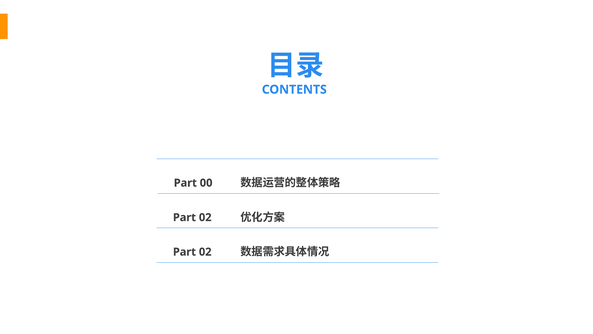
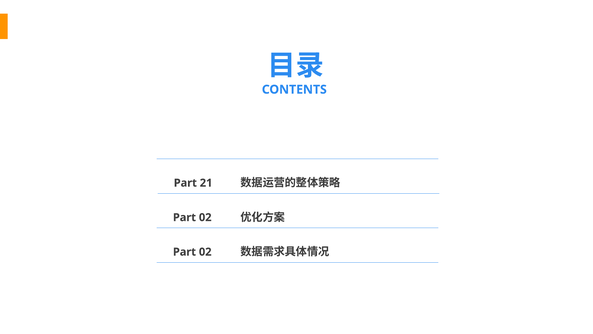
00: 00 -> 21 (206, 183)
